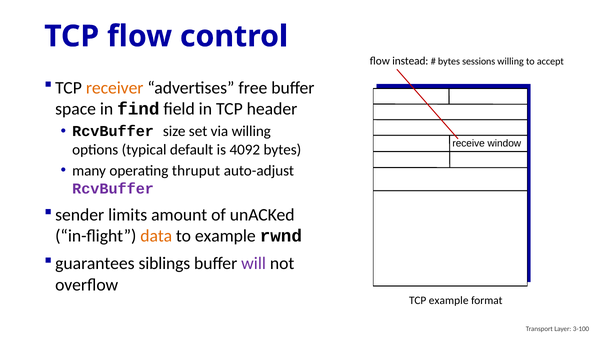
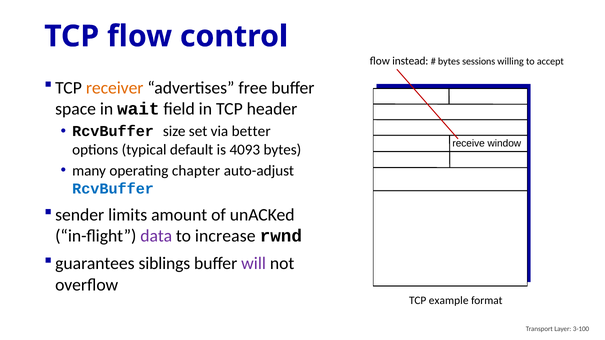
find: find -> wait (138, 109)
via willing: willing -> better (251, 132)
4092: 4092 -> 4093 (245, 150)
thruput: thruput -> chapter (196, 171)
RcvBuffer colour: purple -> blue (113, 189)
data colour: orange -> purple (156, 236)
to example: example -> increase (225, 236)
